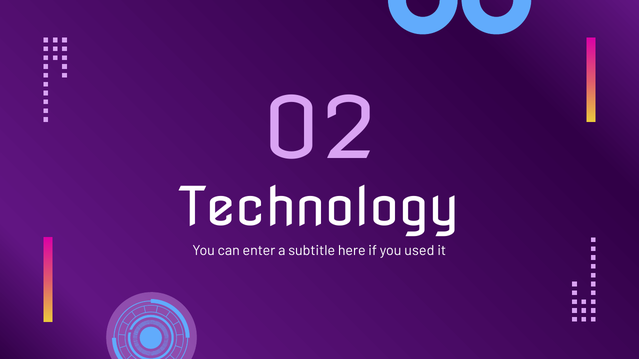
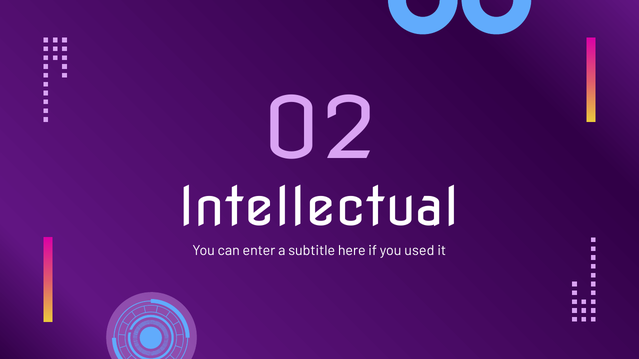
Technology: Technology -> Intellectual (319, 208)
